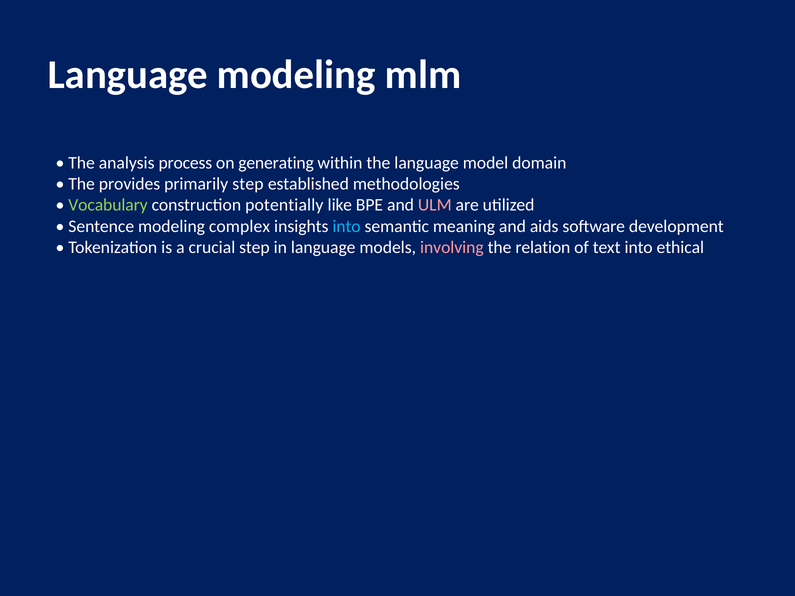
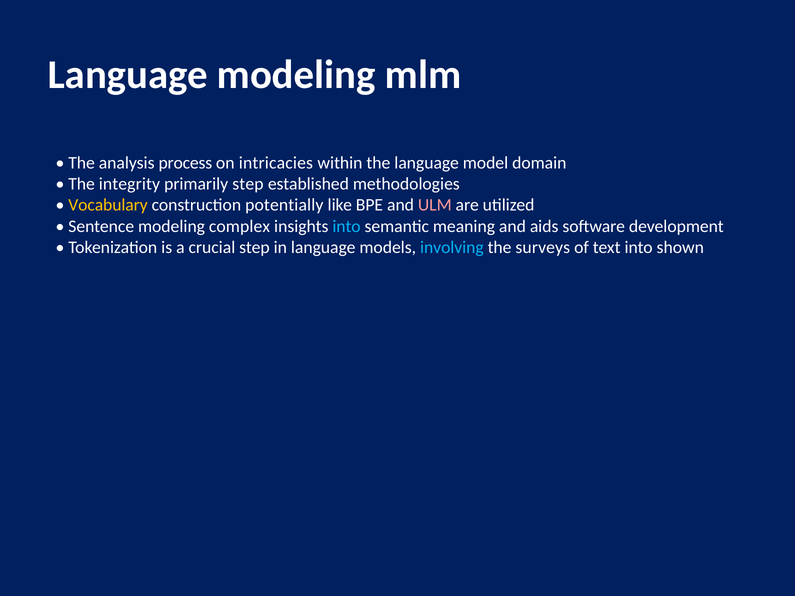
generating: generating -> intricacies (276, 163)
provides: provides -> integrity (129, 184)
Vocabulary colour: light green -> yellow (108, 205)
involving colour: pink -> light blue (452, 248)
relation: relation -> surveys (543, 248)
ethical: ethical -> shown (680, 248)
